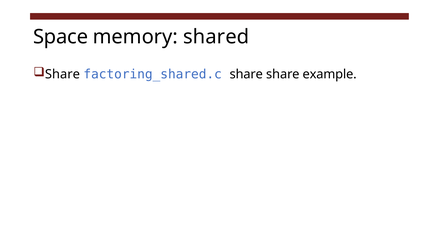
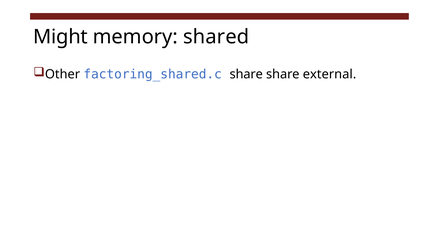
Space: Space -> Might (61, 37)
Share: Share -> Other (62, 74)
example: example -> external (330, 74)
